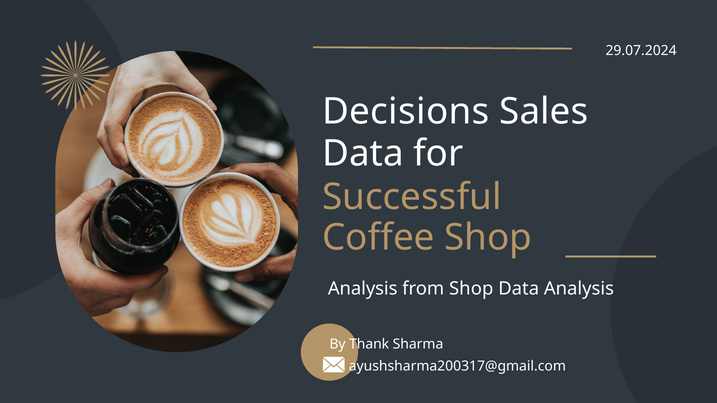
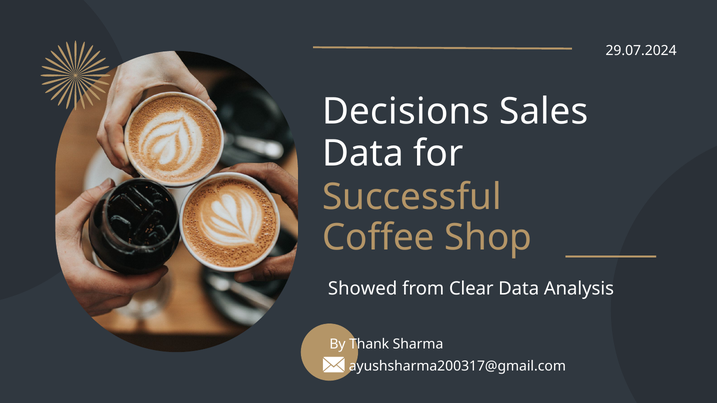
Analysis: Analysis -> Showed (363, 289)
from Shop: Shop -> Clear (471, 289)
